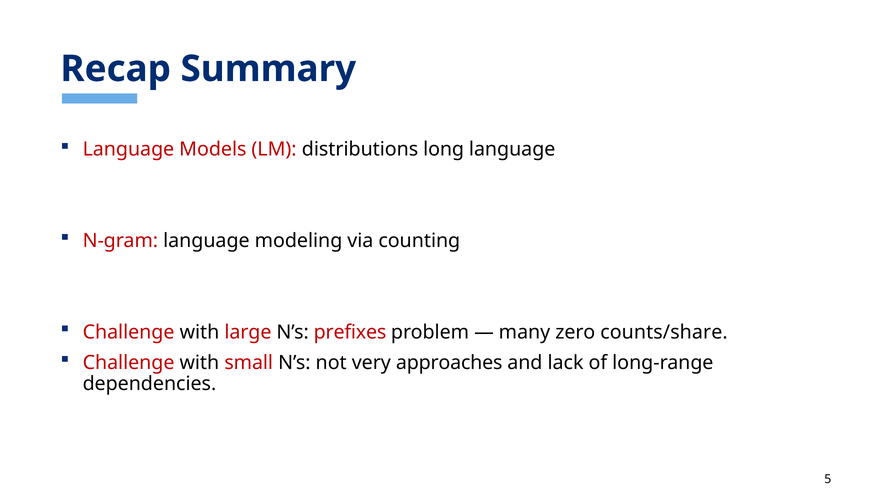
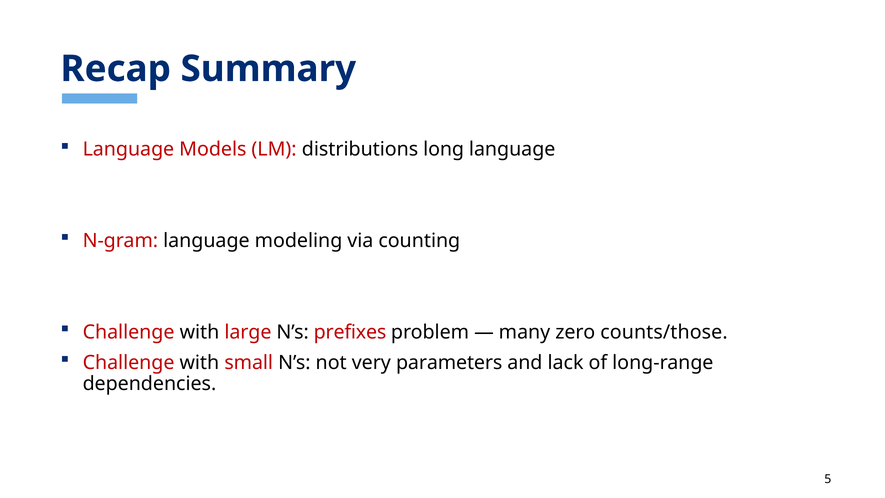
counts/share: counts/share -> counts/those (664, 332)
approaches: approaches -> parameters (449, 363)
